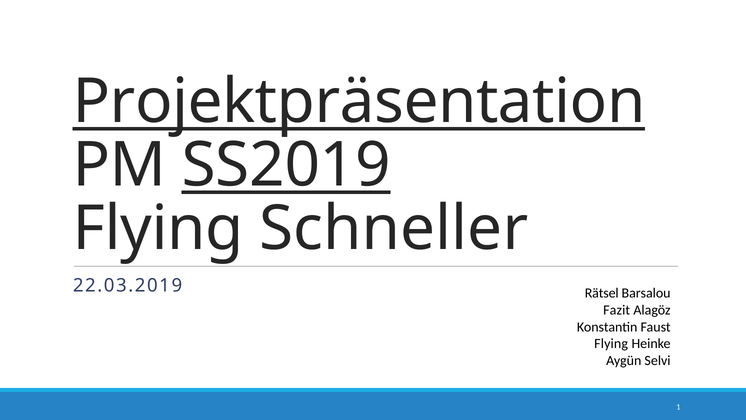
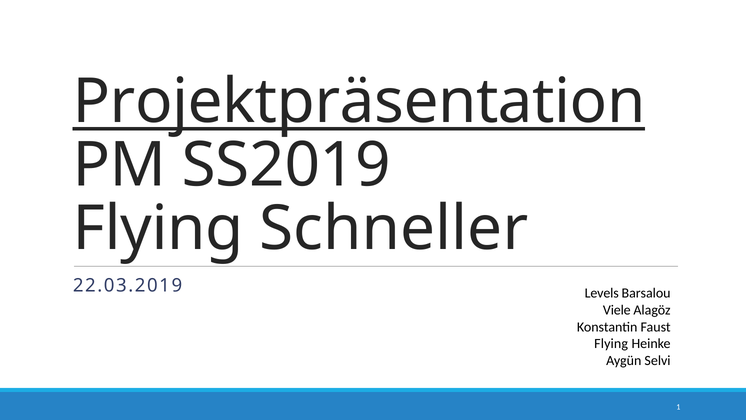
SS2019 underline: present -> none (286, 165)
Rätsel: Rätsel -> Levels (602, 293)
Fazit: Fazit -> Viele (617, 310)
